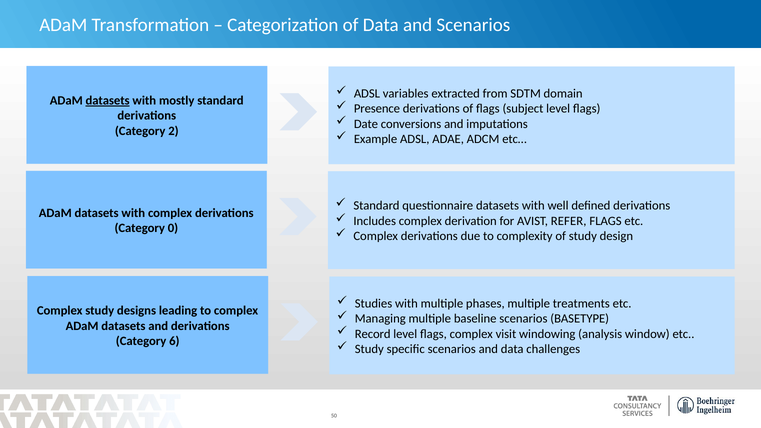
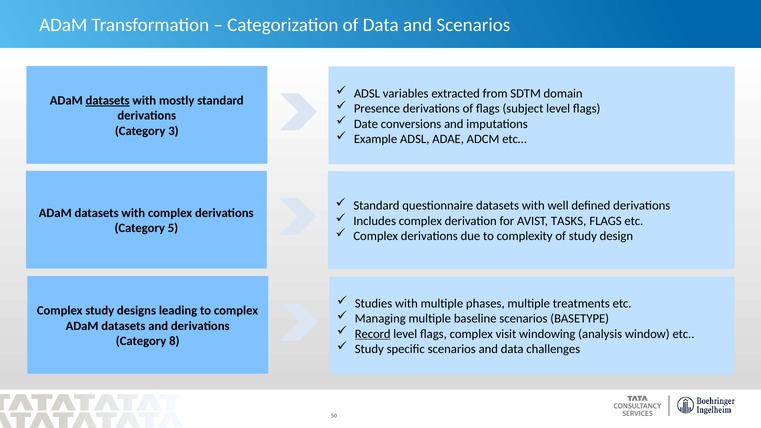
2: 2 -> 3 (173, 131)
REFER: REFER -> TASKS (569, 221)
0: 0 -> 5 (173, 228)
Record underline: none -> present (373, 334)
6: 6 -> 8 (174, 341)
